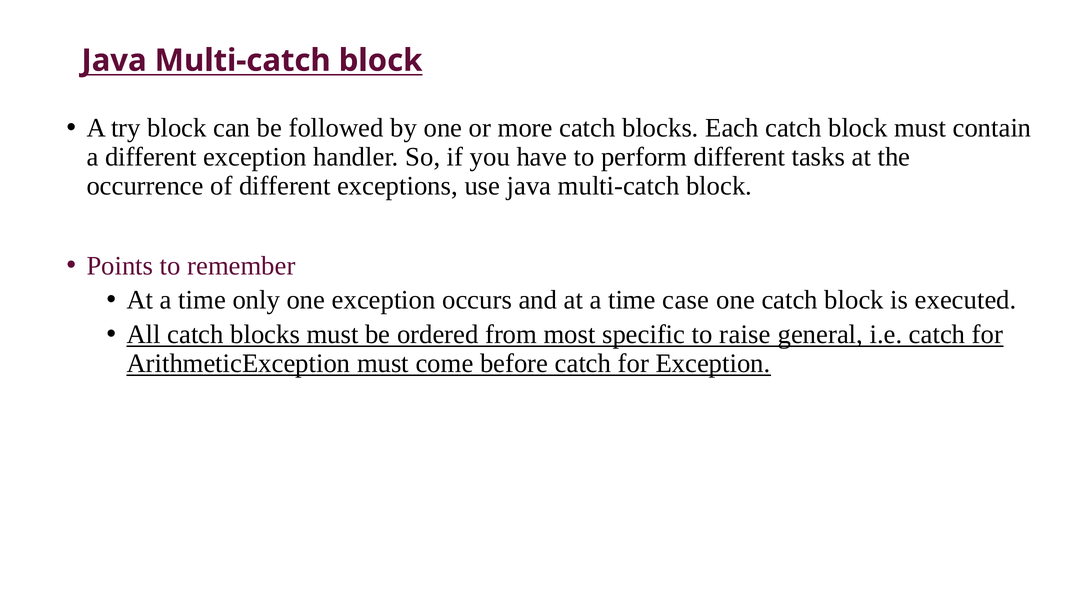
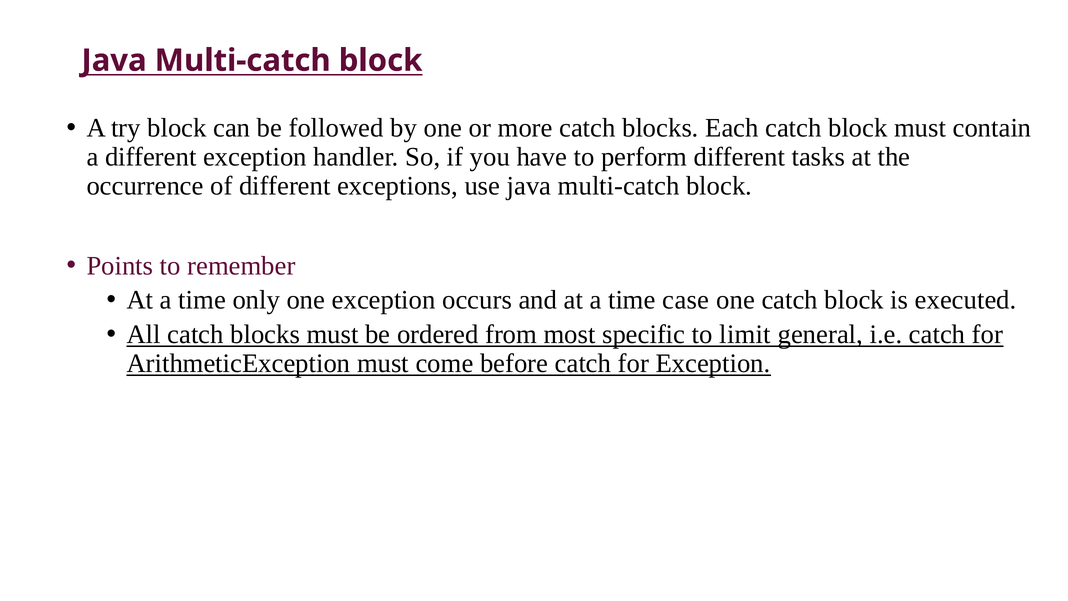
raise: raise -> limit (745, 334)
